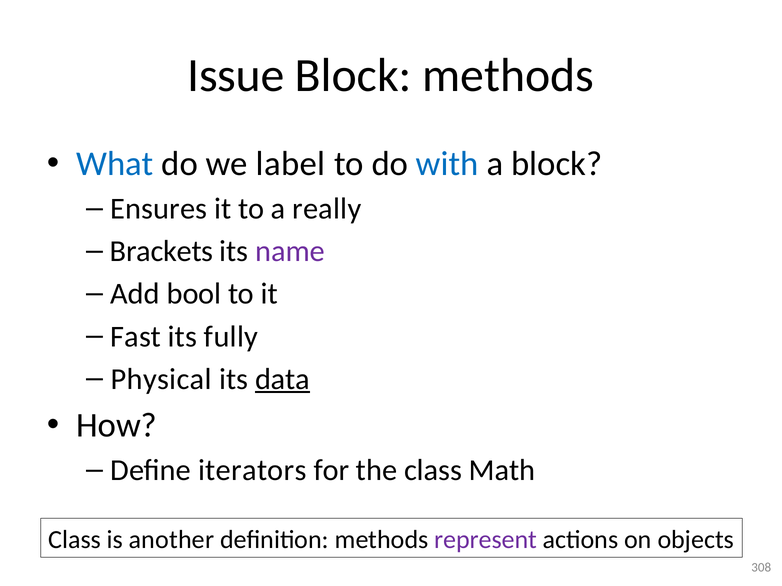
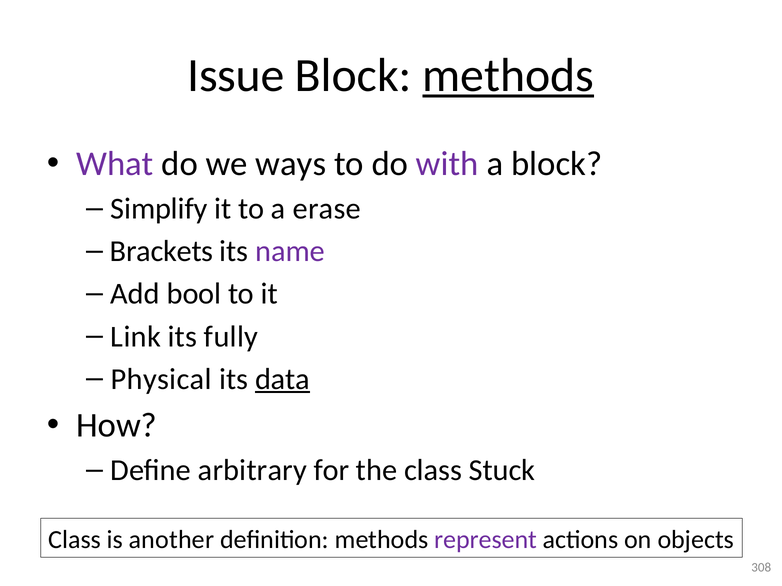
methods underline: none -> present (508, 76)
What colour: blue -> purple (115, 164)
label: label -> ways (291, 164)
with colour: blue -> purple (447, 164)
Ensures: Ensures -> Simplify (159, 209)
really: really -> erase (327, 209)
Fast: Fast -> Link (136, 337)
iterators: iterators -> arbitrary (252, 471)
Math: Math -> Stuck (502, 471)
